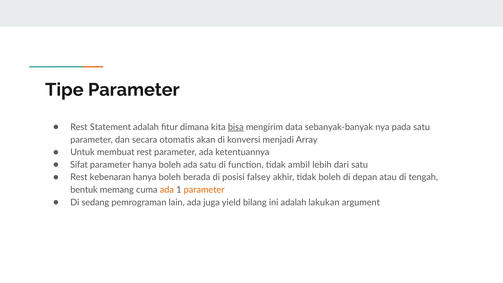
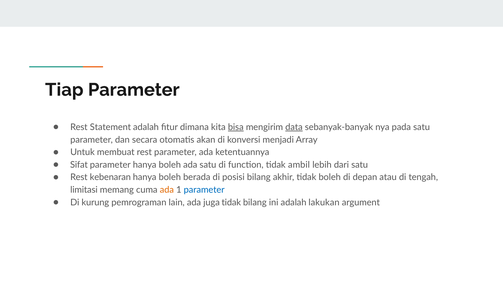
Tipe: Tipe -> Tiap (64, 90)
data underline: none -> present (294, 127)
posisi falsey: falsey -> bilang (259, 177)
bentuk: bentuk -> limitasi (84, 190)
parameter colour: orange -> blue (204, 190)
sedang: sedang -> kurung (95, 202)
juga yield: yield -> tidak (231, 202)
